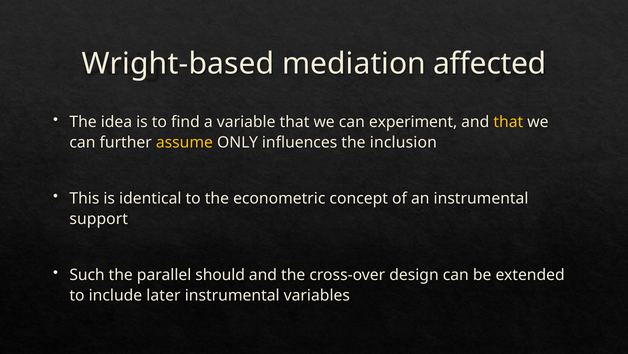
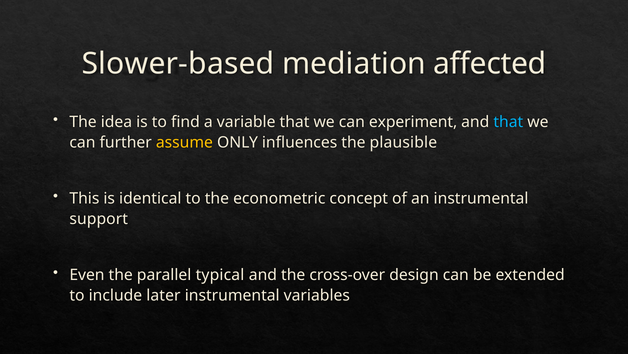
Wright-based: Wright-based -> Slower-based (178, 64)
that colour: yellow -> light blue (508, 122)
inclusion: inclusion -> plausible (403, 142)
Such: Such -> Even (87, 274)
should: should -> typical (220, 274)
